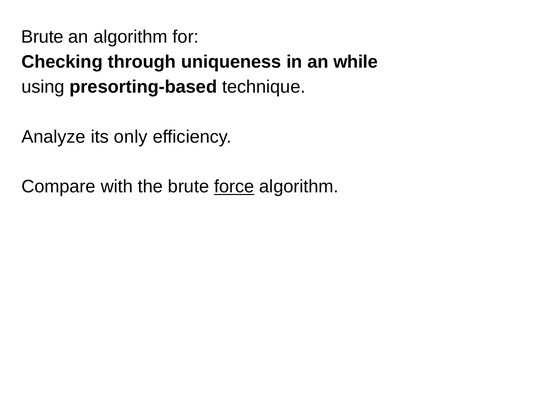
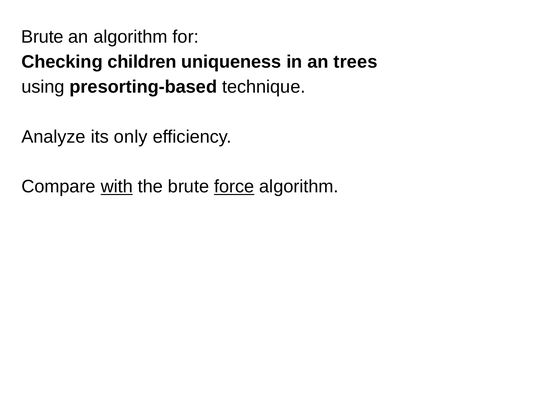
through: through -> children (142, 62)
while: while -> trees (355, 62)
with underline: none -> present (117, 186)
